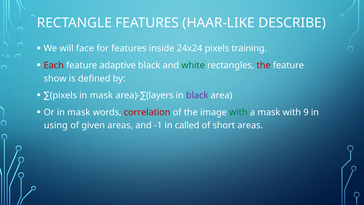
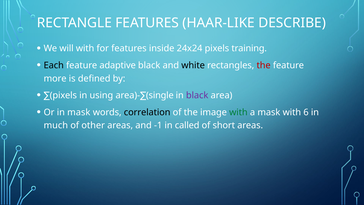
will face: face -> with (85, 48)
Each colour: red -> black (54, 65)
white colour: green -> black (193, 65)
show: show -> more (55, 78)
pixels in mask: mask -> using (101, 95)
layers: layers -> single (160, 95)
correlation colour: red -> black (147, 112)
9: 9 -> 6 (306, 112)
using: using -> much (56, 125)
given: given -> other (93, 125)
